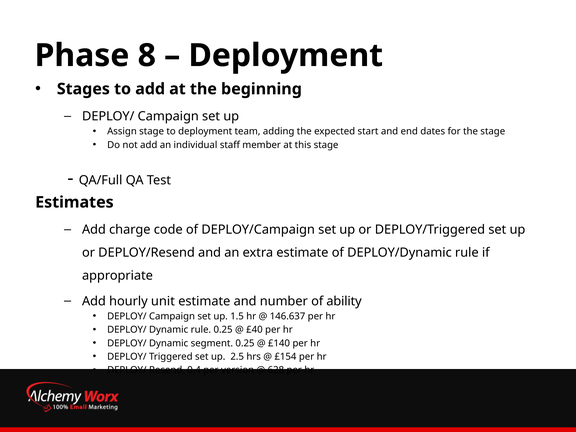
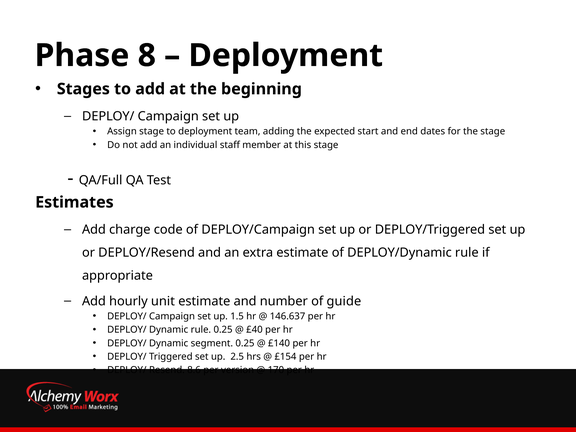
ability: ability -> guide (344, 301)
0.4: 0.4 -> 8.6 (194, 370)
628: 628 -> 170 (276, 370)
